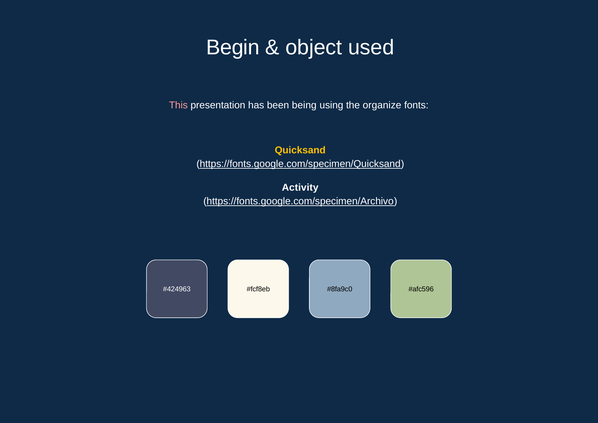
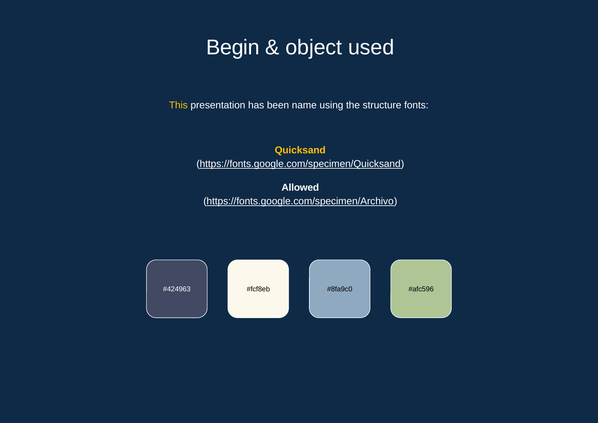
This colour: pink -> yellow (178, 105)
being: being -> name (304, 105)
organize: organize -> structure (382, 105)
Activity: Activity -> Allowed (300, 187)
